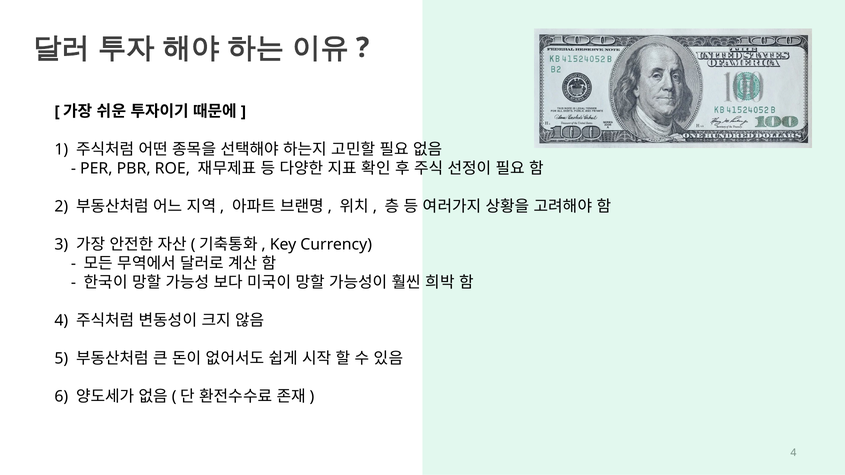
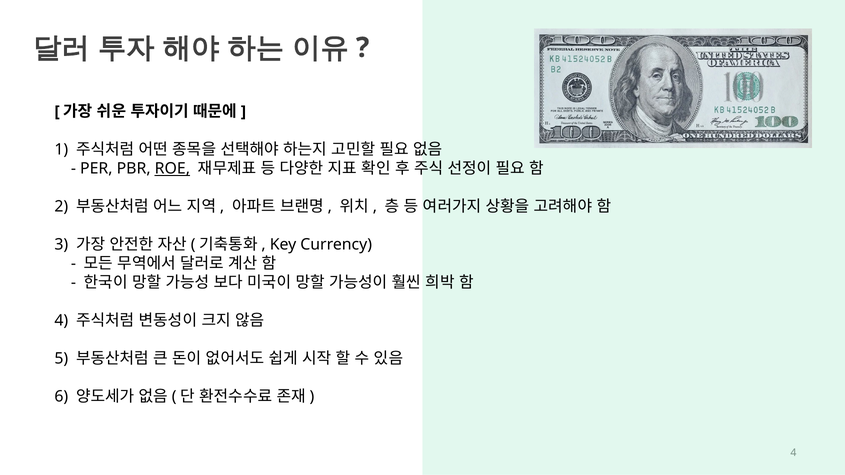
ROE underline: none -> present (172, 169)
